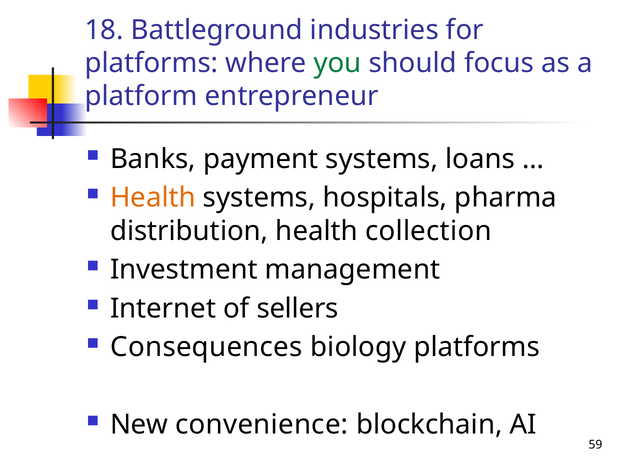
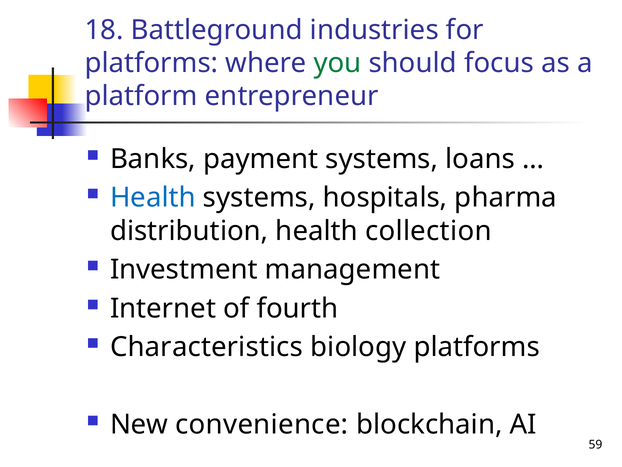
Health colour: orange -> blue (153, 198)
sellers: sellers -> fourth (297, 308)
Consequences: Consequences -> Characteristics (207, 347)
